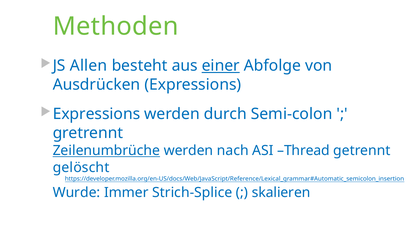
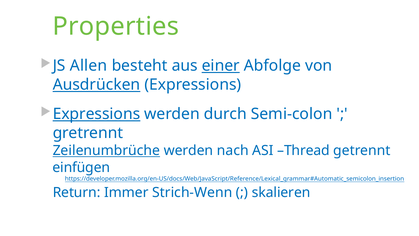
Methoden: Methoden -> Properties (116, 26)
Ausdrücken underline: none -> present (96, 85)
Expressions underline: none -> present (96, 114)
gelöscht: gelöscht -> einfügen (81, 167)
Wurde: Wurde -> Return (77, 192)
Strich-Splice: Strich-Splice -> Strich-Wenn (192, 192)
